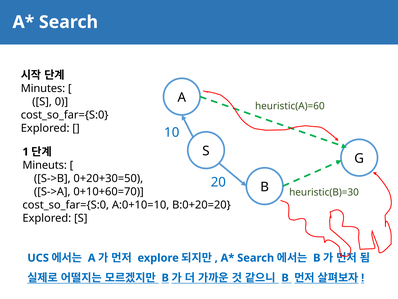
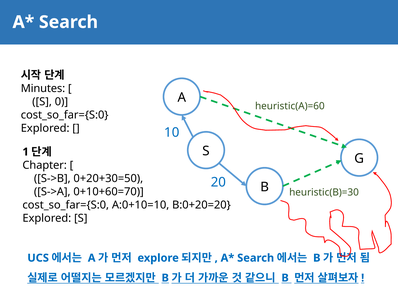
Mineuts: Mineuts -> Chapter (45, 165)
